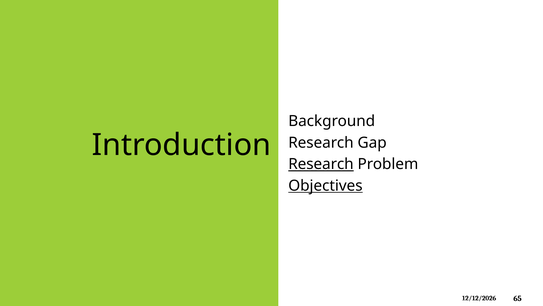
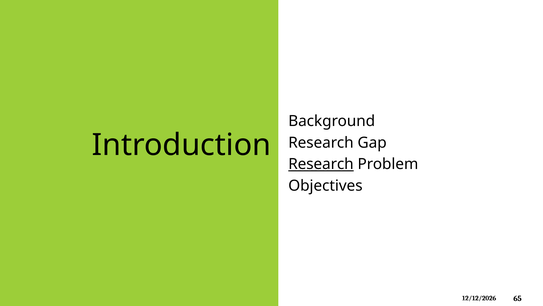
Objectives underline: present -> none (325, 185)
